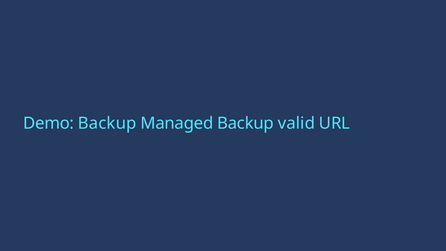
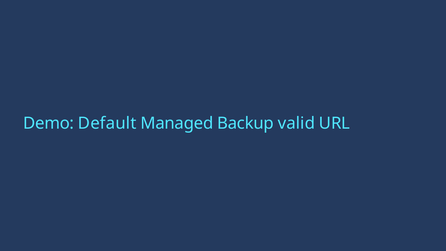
Demo Backup: Backup -> Default (107, 123)
